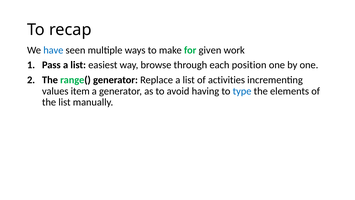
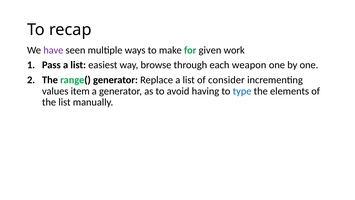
have colour: blue -> purple (53, 50)
position: position -> weapon (249, 65)
activities: activities -> consider (226, 80)
